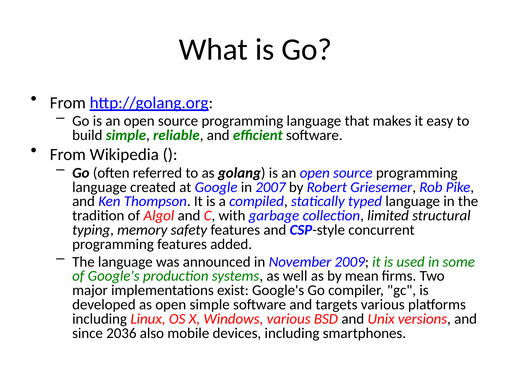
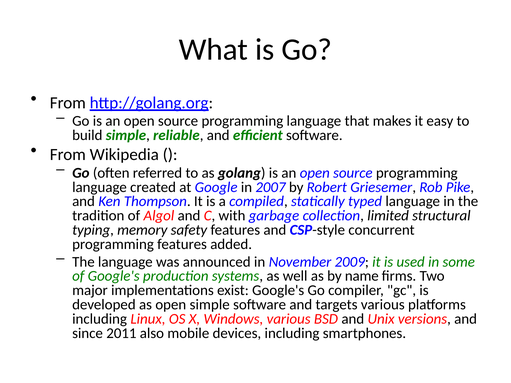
mean: mean -> name (362, 276)
2036: 2036 -> 2011 (121, 333)
